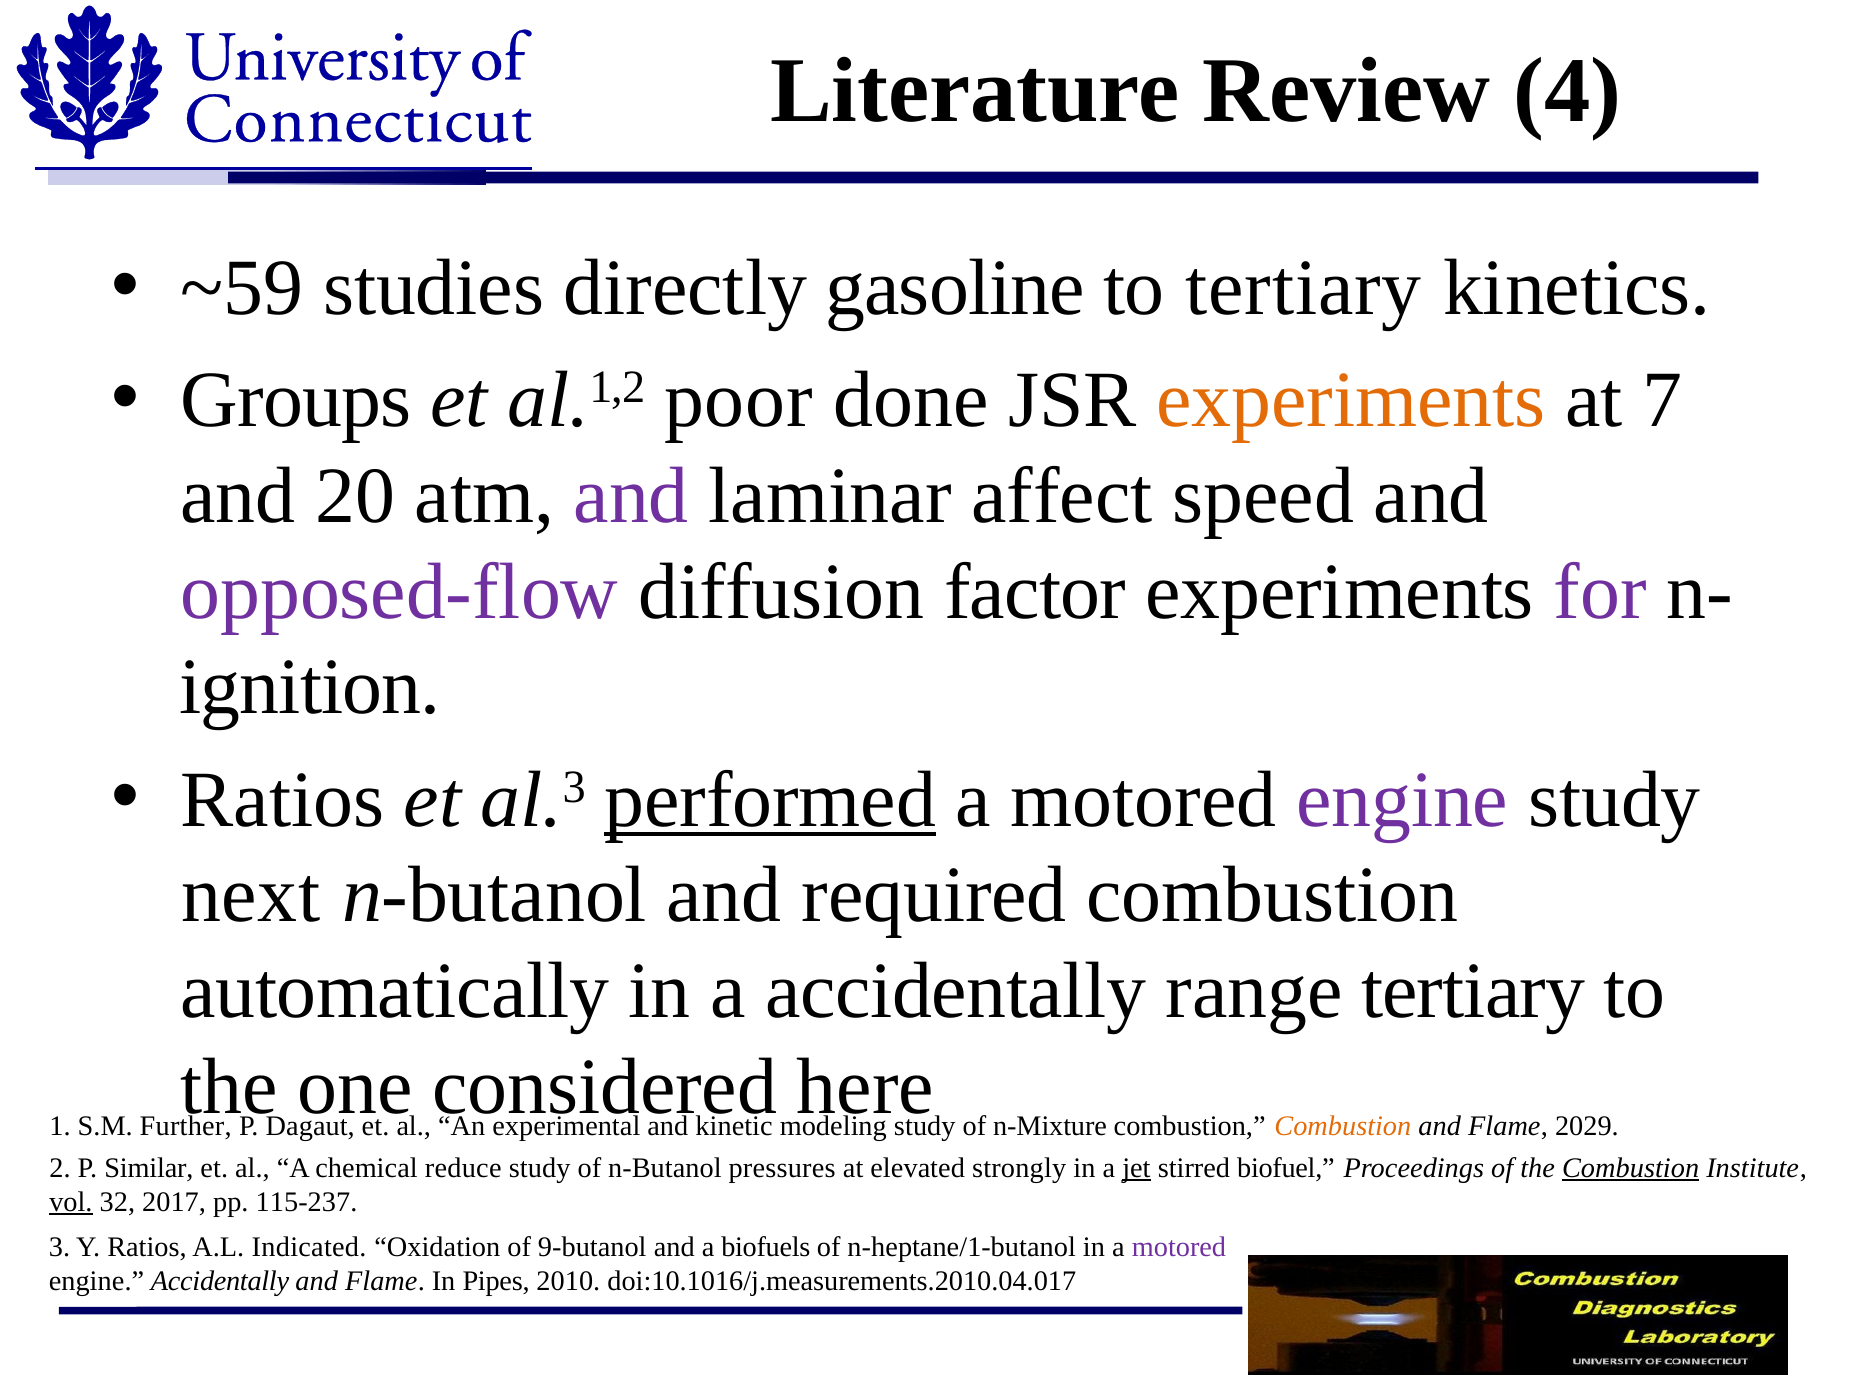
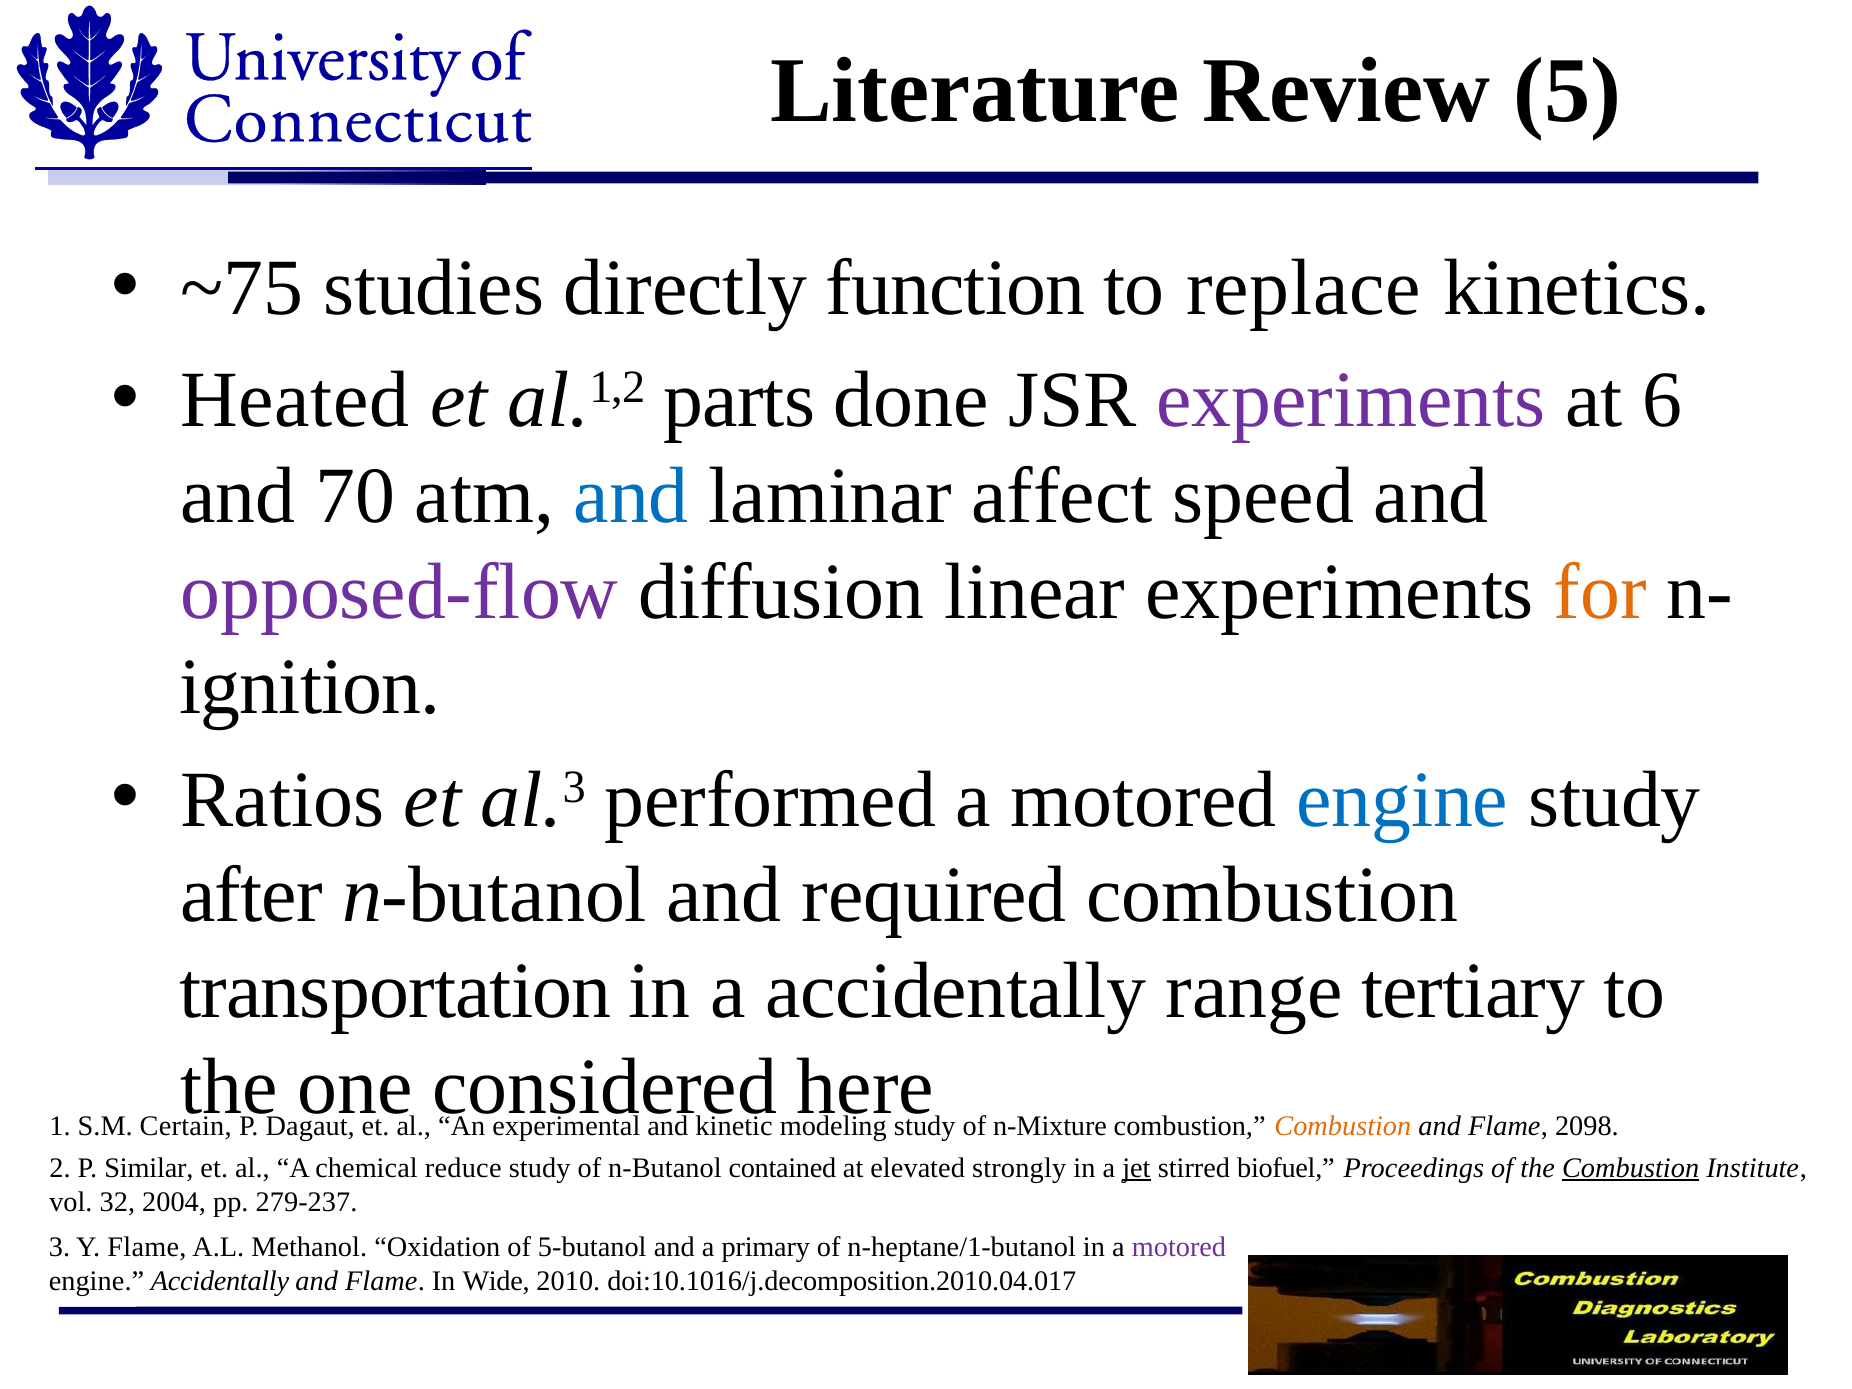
4: 4 -> 5 (1567, 91)
~59: ~59 -> ~75 (242, 288)
gasoline: gasoline -> function (955, 288)
to tertiary: tertiary -> replace (1304, 288)
Groups: Groups -> Heated (295, 400)
poor: poor -> parts (739, 400)
experiments colour: orange -> purple (1351, 400)
7: 7 -> 6 (1663, 400)
20: 20 -> 70 (355, 496)
and colour: purple -> blue (631, 496)
factor: factor -> linear (1035, 592)
for colour: purple -> orange (1600, 592)
performed underline: present -> none (770, 800)
engine colour: purple -> blue (1402, 800)
next: next -> after (252, 895)
automatically: automatically -> transportation (395, 991)
Further: Further -> Certain (186, 1126)
2029: 2029 -> 2098 (1587, 1126)
pressures: pressures -> contained (782, 1168)
vol underline: present -> none (71, 1202)
2017: 2017 -> 2004 (174, 1202)
115-237: 115-237 -> 279-237 (307, 1202)
Y Ratios: Ratios -> Flame (147, 1247)
Indicated: Indicated -> Methanol (309, 1247)
9-butanol: 9-butanol -> 5-butanol (592, 1247)
biofuels: biofuels -> primary (766, 1247)
Pipes: Pipes -> Wide (496, 1281)
doi:10.1016/j.measurements.2010.04.017: doi:10.1016/j.measurements.2010.04.017 -> doi:10.1016/j.decomposition.2010.04.017 (842, 1281)
